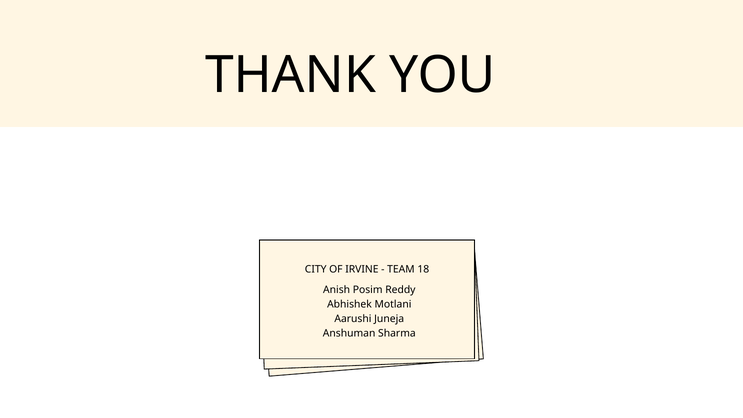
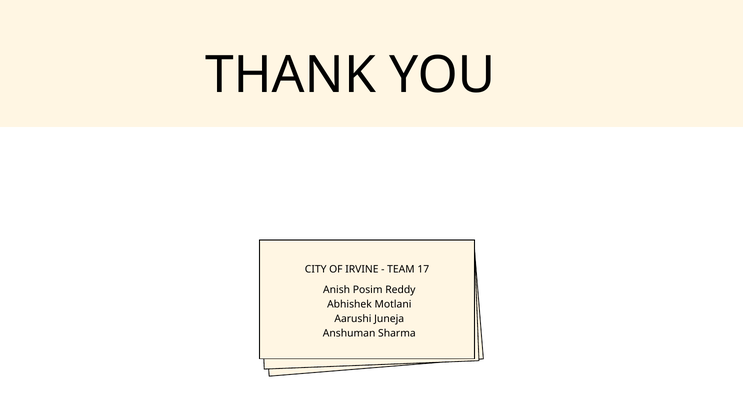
18: 18 -> 17 (423, 269)
